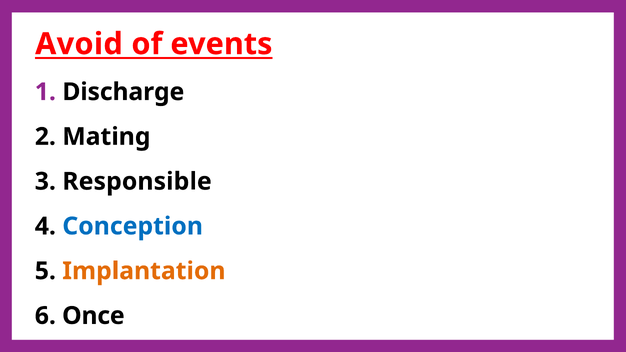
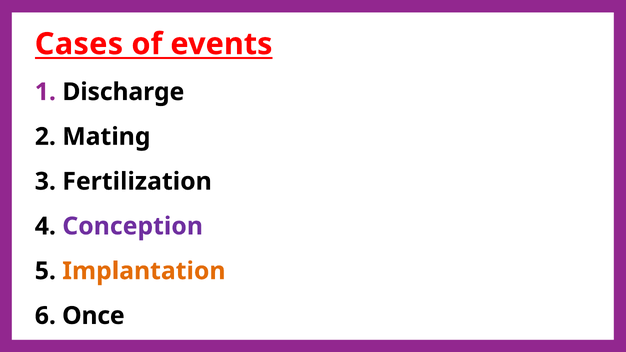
Avoid: Avoid -> Cases (79, 44)
Responsible: Responsible -> Fertilization (137, 182)
Conception colour: blue -> purple (133, 226)
